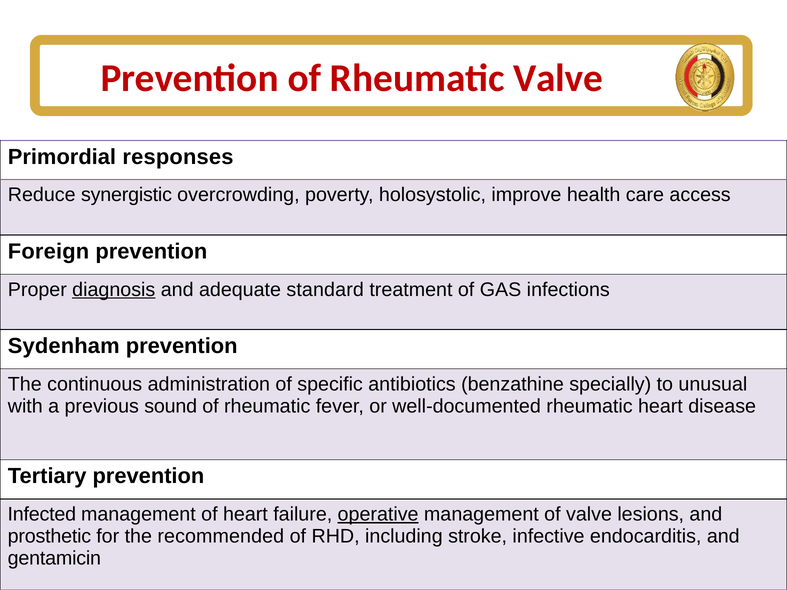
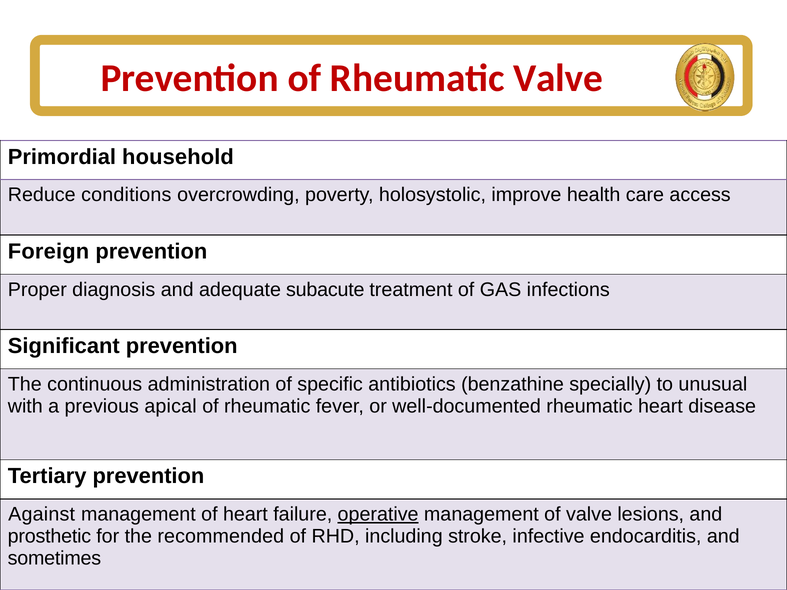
responses: responses -> household (178, 157)
synergistic: synergistic -> conditions (126, 195)
diagnosis underline: present -> none (114, 290)
standard: standard -> subacute (325, 290)
Sydenham: Sydenham -> Significant (64, 346)
sound: sound -> apical (170, 406)
Infected: Infected -> Against (42, 514)
gentamicin: gentamicin -> sometimes (54, 559)
